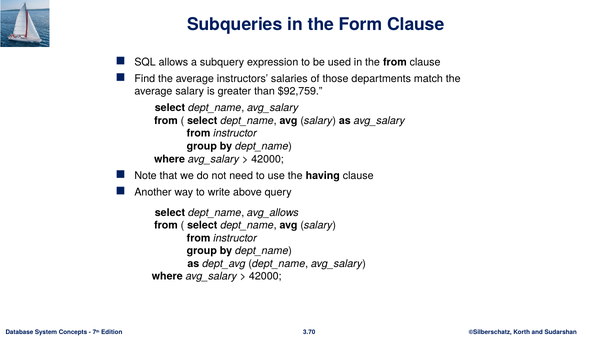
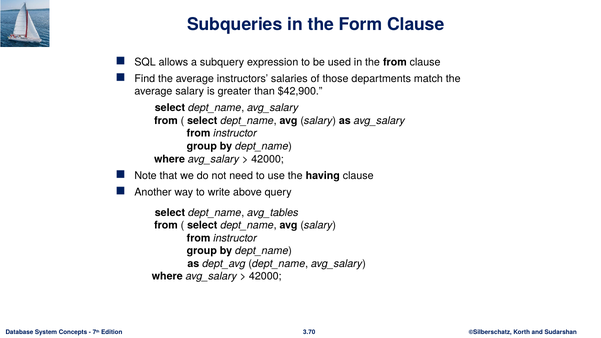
$92,759: $92,759 -> $42,900 (300, 91)
avg_allows: avg_allows -> avg_tables (273, 213)
